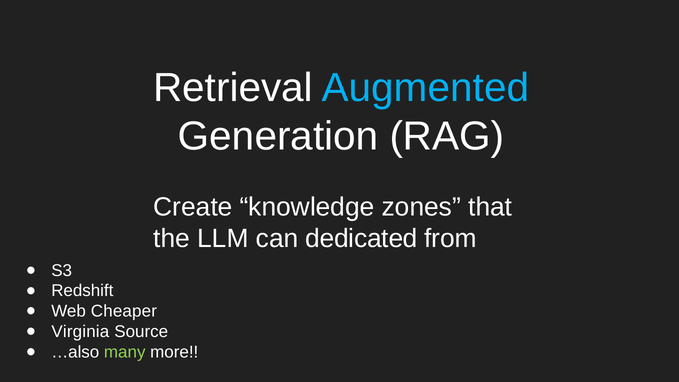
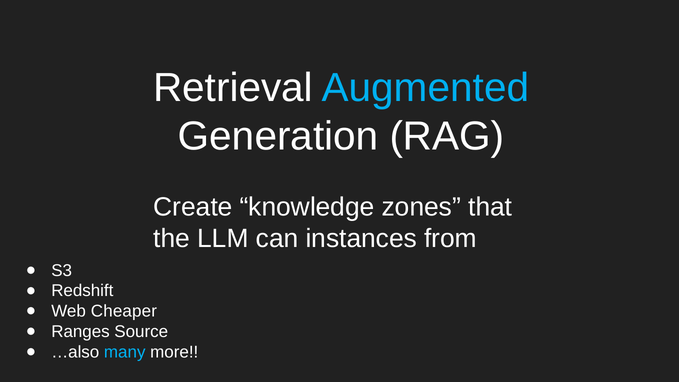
dedicated: dedicated -> instances (361, 238)
Virginia: Virginia -> Ranges (80, 332)
many colour: light green -> light blue (125, 352)
